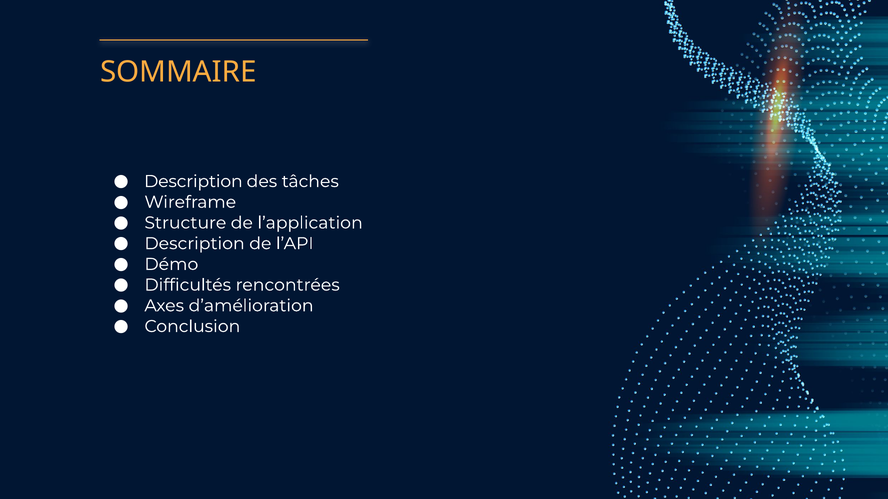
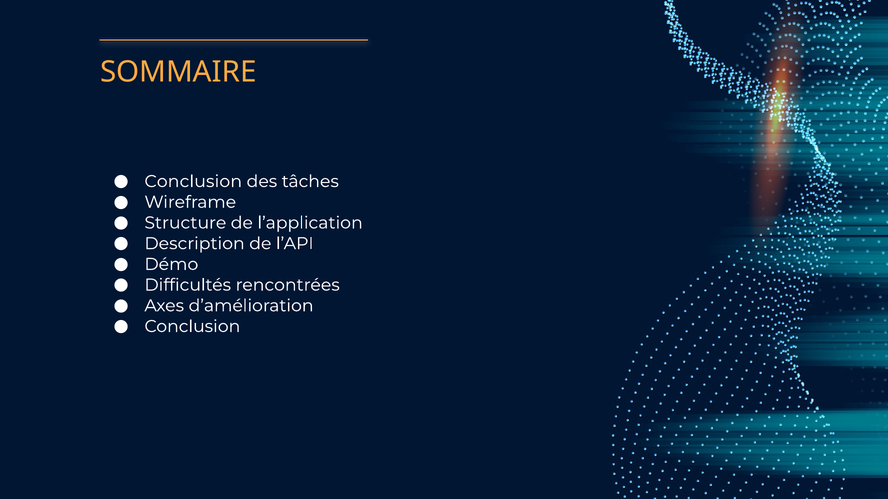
Description: Description -> Conclusion (193, 182)
